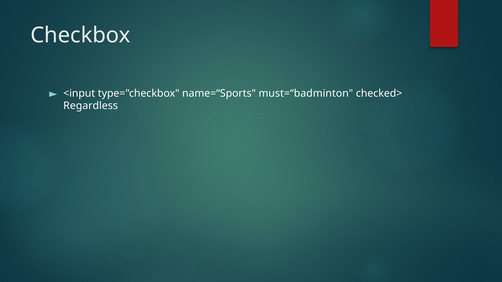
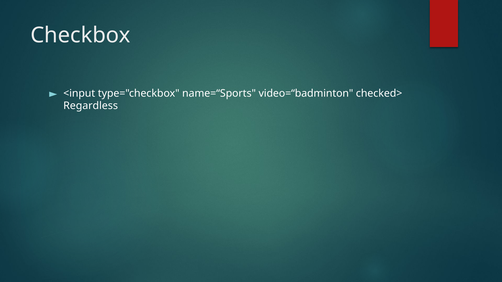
must=“badminton: must=“badminton -> video=“badminton (306, 93)
